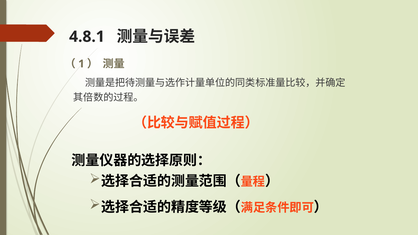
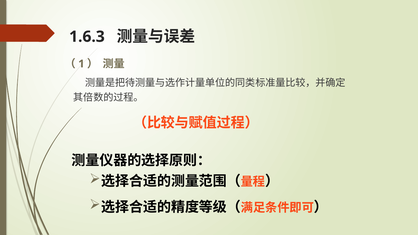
4.8.1: 4.8.1 -> 1.6.3 (87, 37)
